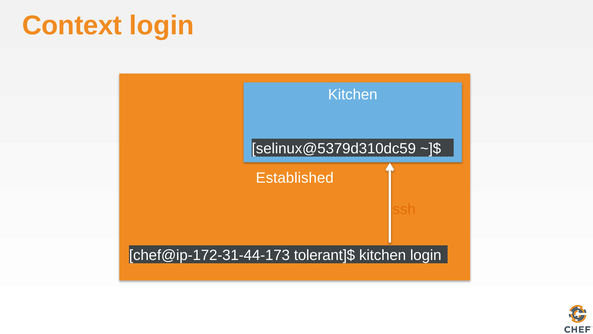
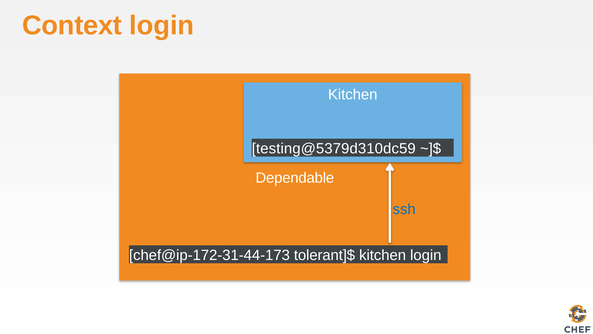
selinux@5379d310dc59: selinux@5379d310dc59 -> testing@5379d310dc59 (334, 148)
Established: Established -> Dependable (295, 178)
ssh colour: orange -> blue (404, 209)
